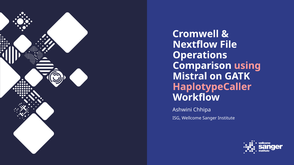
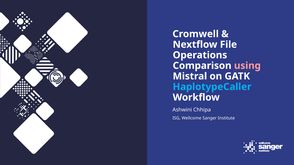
HaplotypeCaller colour: pink -> light blue (212, 87)
